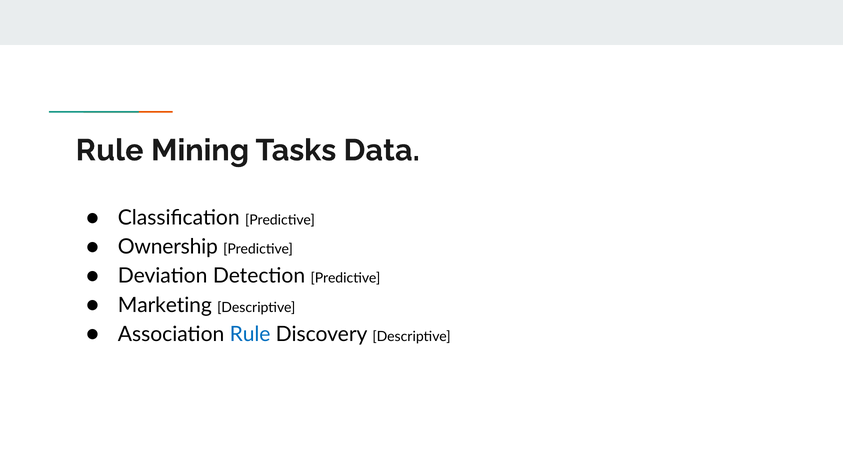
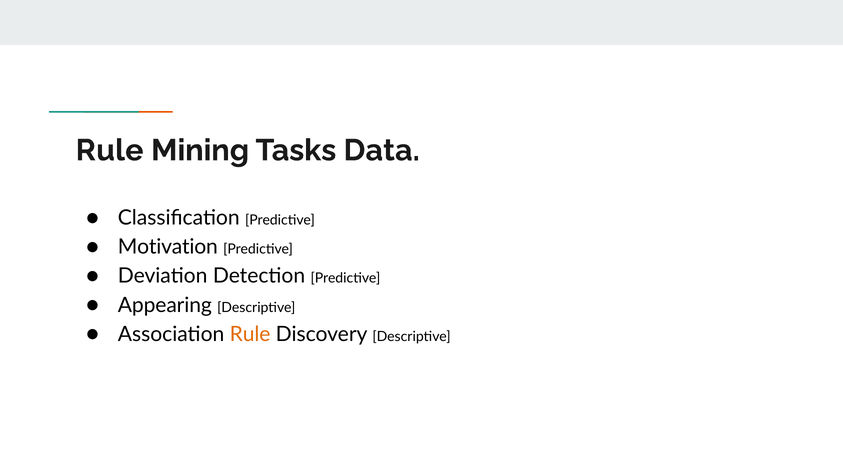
Ownership: Ownership -> Motivation (168, 247)
Marketing: Marketing -> Appearing (165, 305)
Rule colour: blue -> orange (250, 334)
